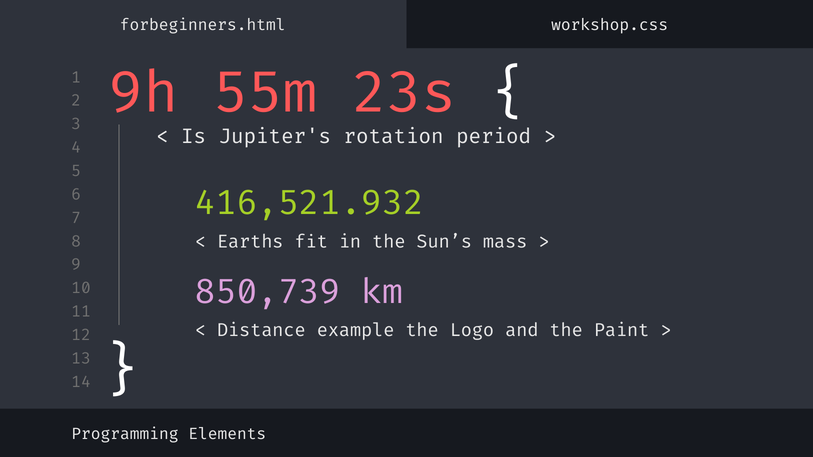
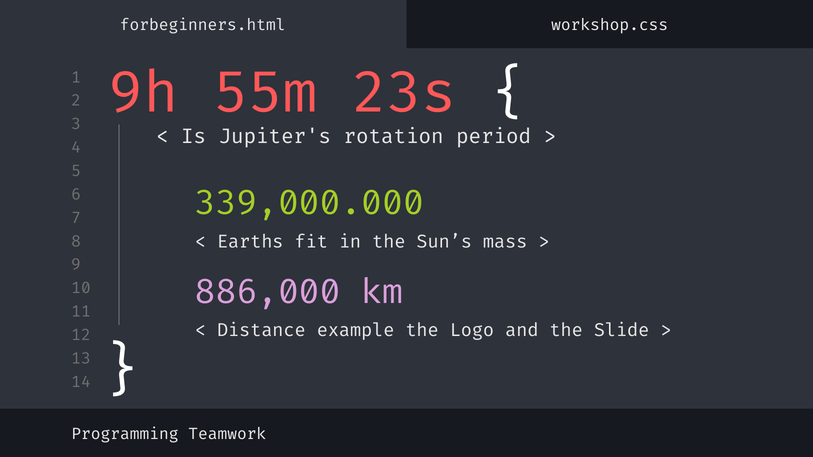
416,521.932: 416,521.932 -> 339,000.000 (309, 203)
850,739: 850,739 -> 886,000 (268, 292)
Paint: Paint -> Slide (622, 331)
Elements: Elements -> Teamwork (227, 434)
